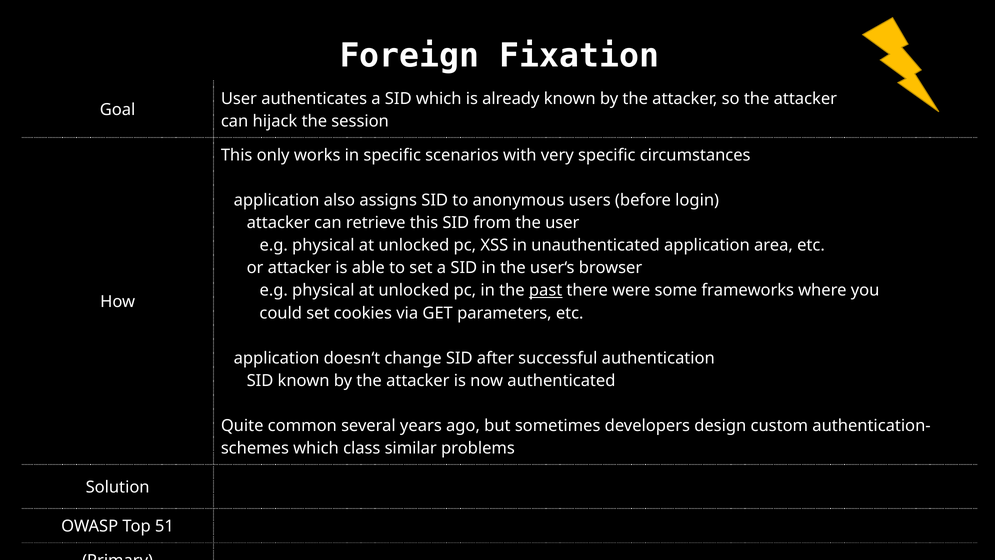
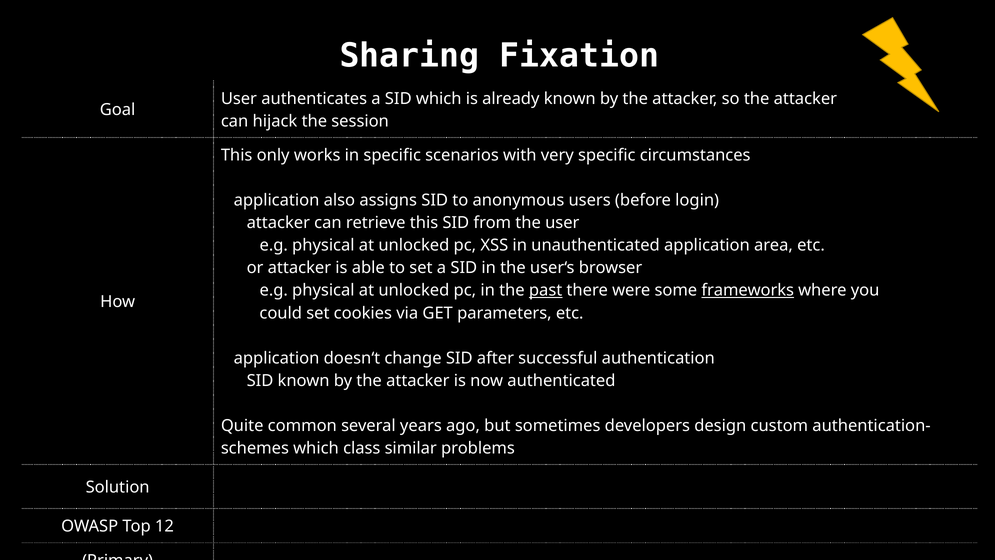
Foreign: Foreign -> Sharing (409, 56)
frameworks underline: none -> present (748, 290)
51: 51 -> 12 (164, 526)
